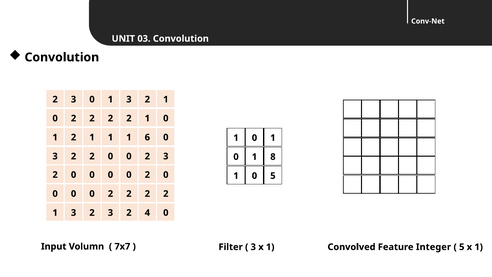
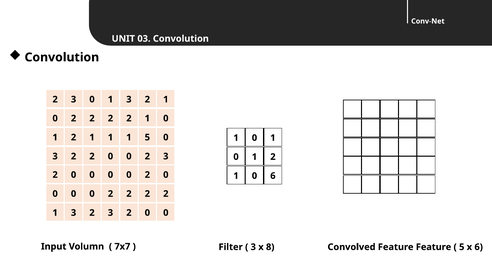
1 6: 6 -> 5 (147, 137)
8: 8 -> 2 (273, 157)
0 5: 5 -> 6 (273, 176)
4: 4 -> 0 (147, 213)
Feature Integer: Integer -> Feature (434, 247)
5 x 1: 1 -> 6 (479, 247)
3 x 1: 1 -> 8 (270, 247)
